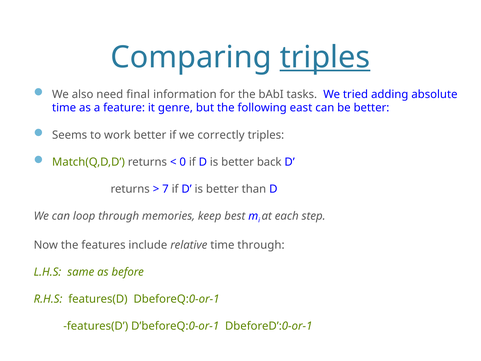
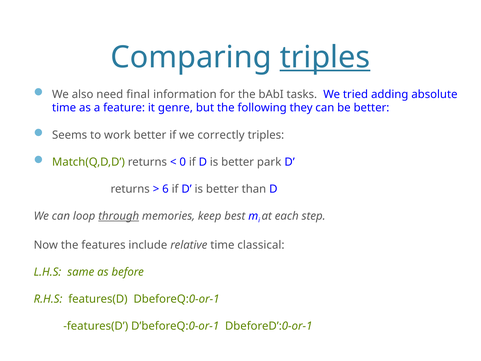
east: east -> they (301, 108)
back: back -> park (269, 162)
7: 7 -> 6 (165, 189)
through underline: none -> present (119, 216)
time through: through -> classical (261, 245)
